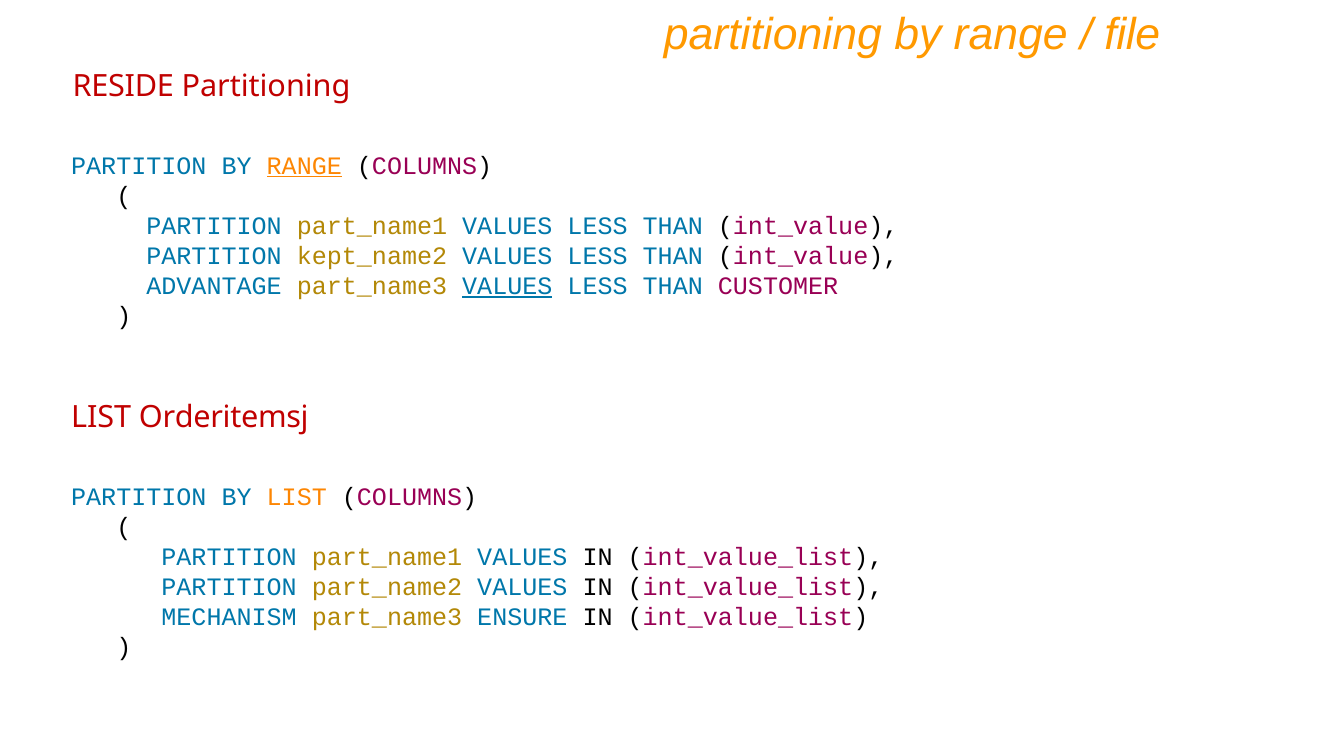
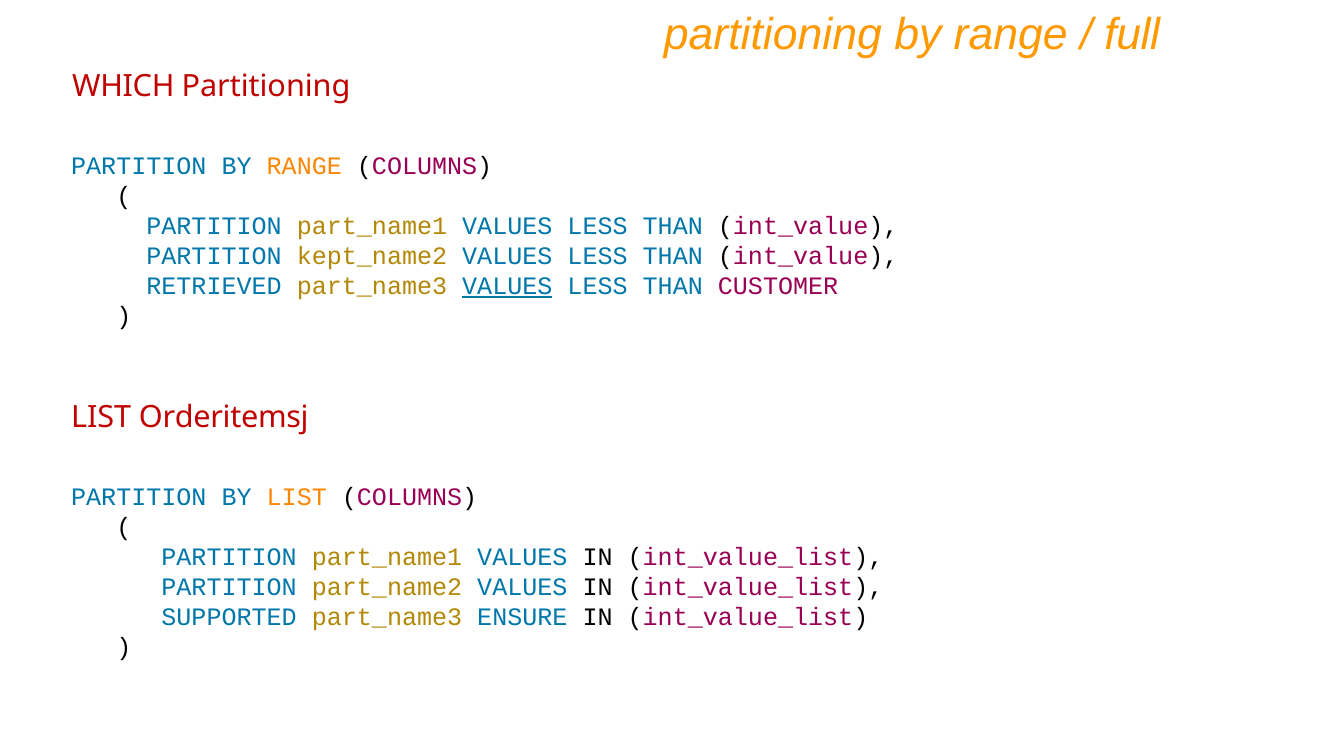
file: file -> full (1132, 35)
RESIDE: RESIDE -> WHICH (123, 86)
RANGE underline: present -> none (304, 166)
ADVANTAGE: ADVANTAGE -> RETRIEVED (214, 286)
MECHANISM: MECHANISM -> SUPPORTED (229, 617)
